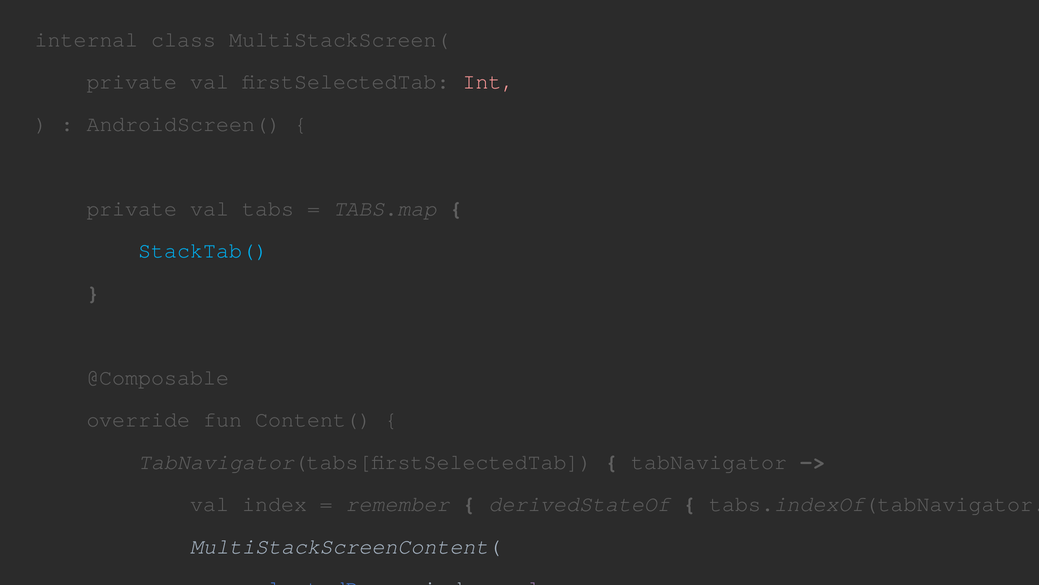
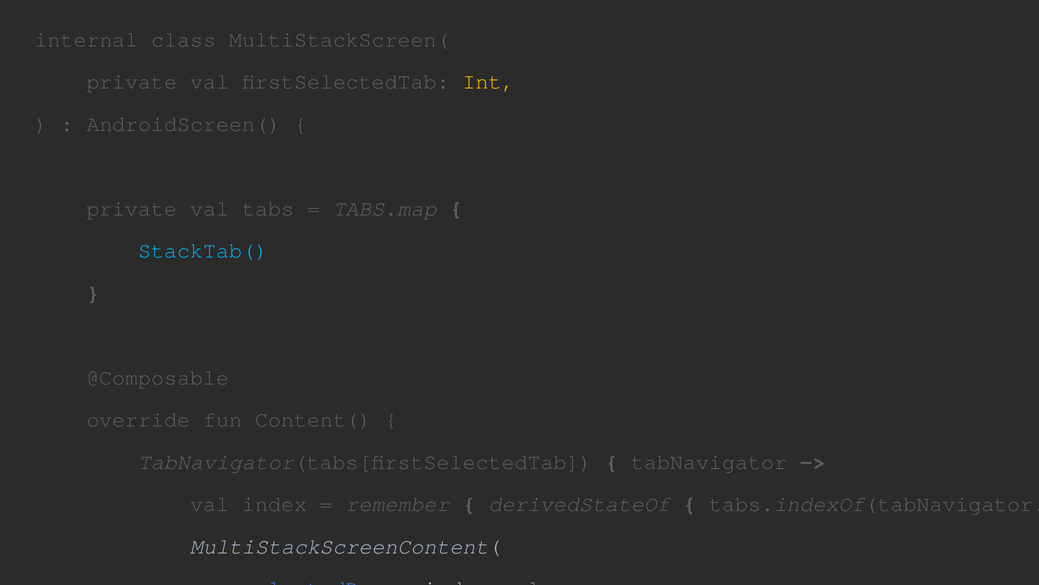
Int colour: pink -> yellow (489, 82)
